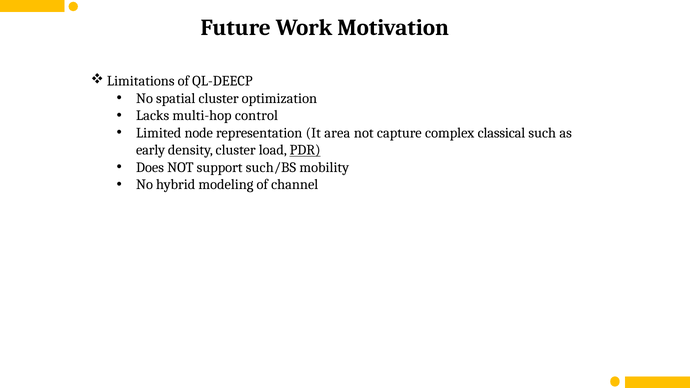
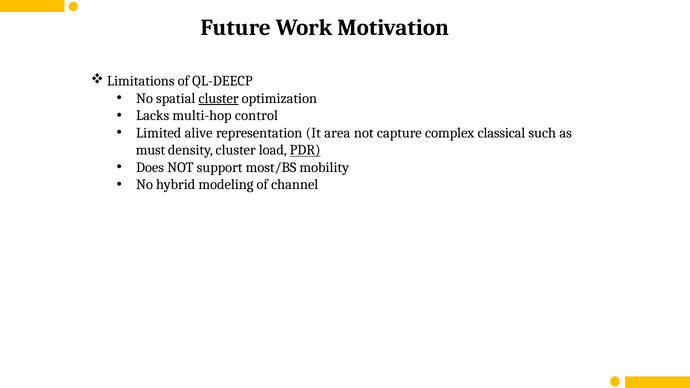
cluster underline: none -> present (219, 98)
node: node -> alive (199, 133)
early: early -> must (151, 150)
such/BS: such/BS -> most/BS (271, 167)
